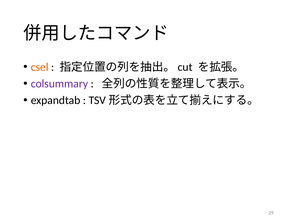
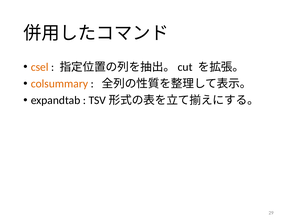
colsummary colour: purple -> orange (59, 84)
